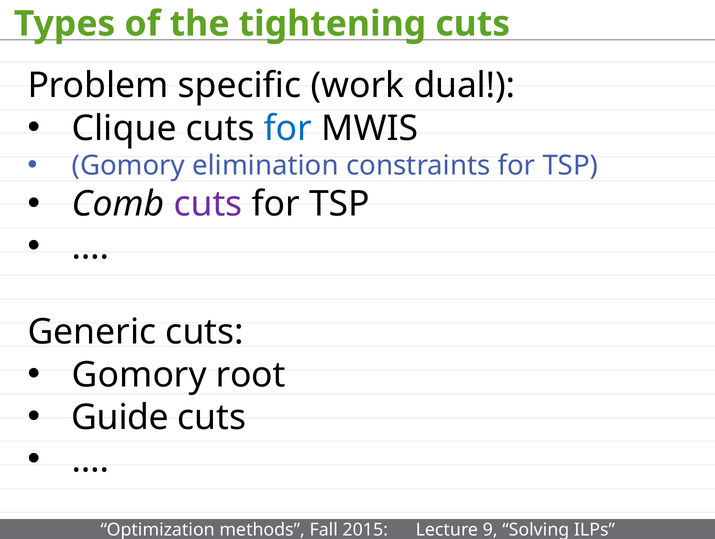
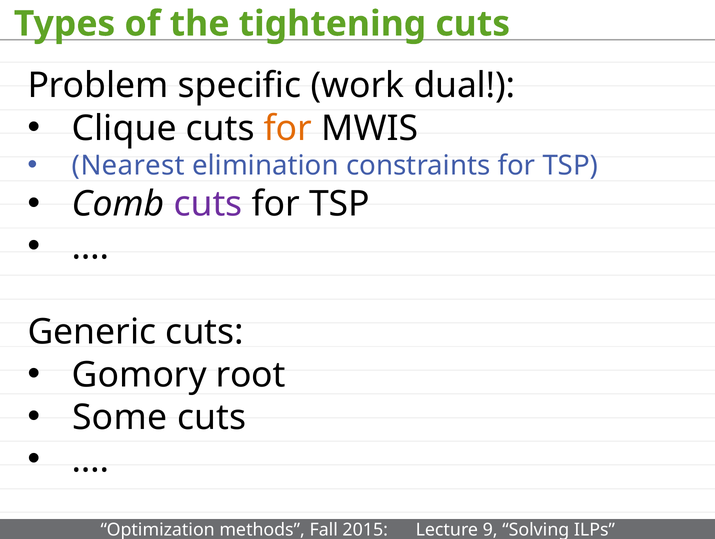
for colour: blue -> orange (288, 128)
Gomory: Gomory -> Nearest (128, 166)
Guide: Guide -> Some (120, 418)
